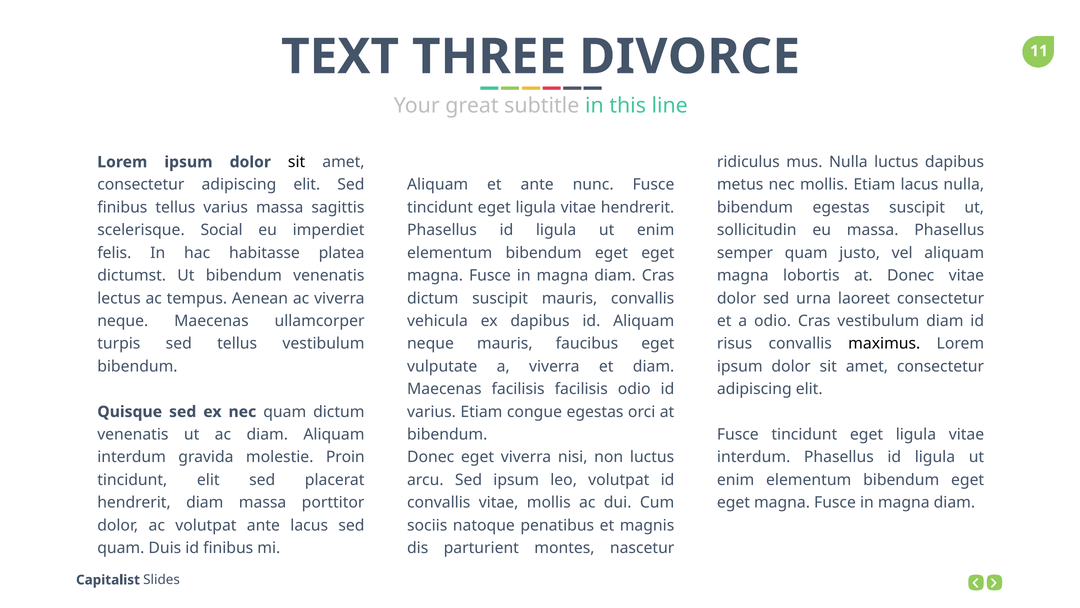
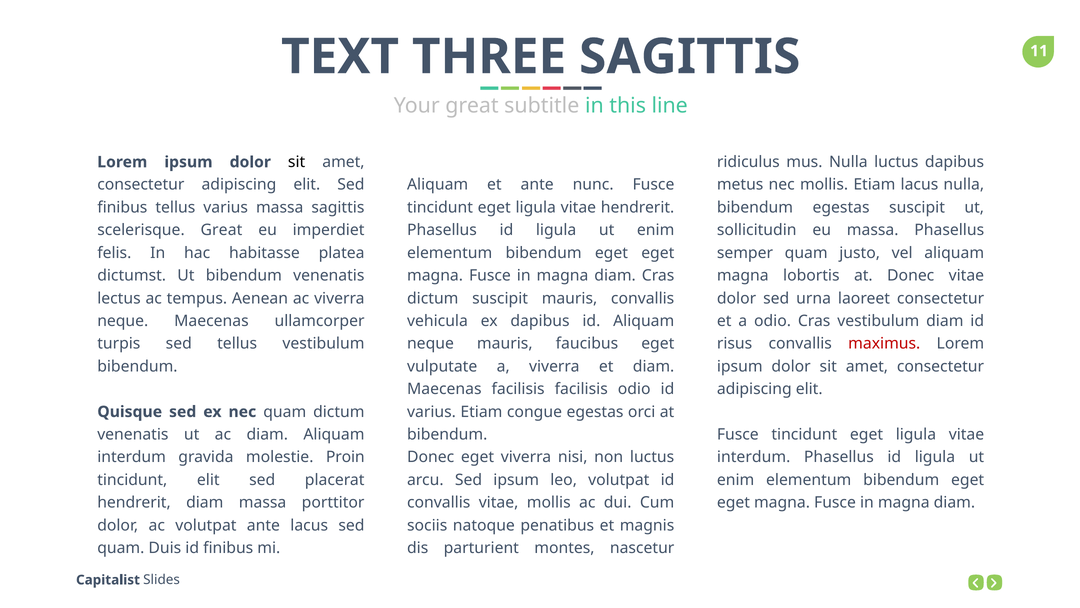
THREE DIVORCE: DIVORCE -> SAGITTIS (690, 57)
scelerisque Social: Social -> Great (221, 230)
maximus colour: black -> red (884, 344)
